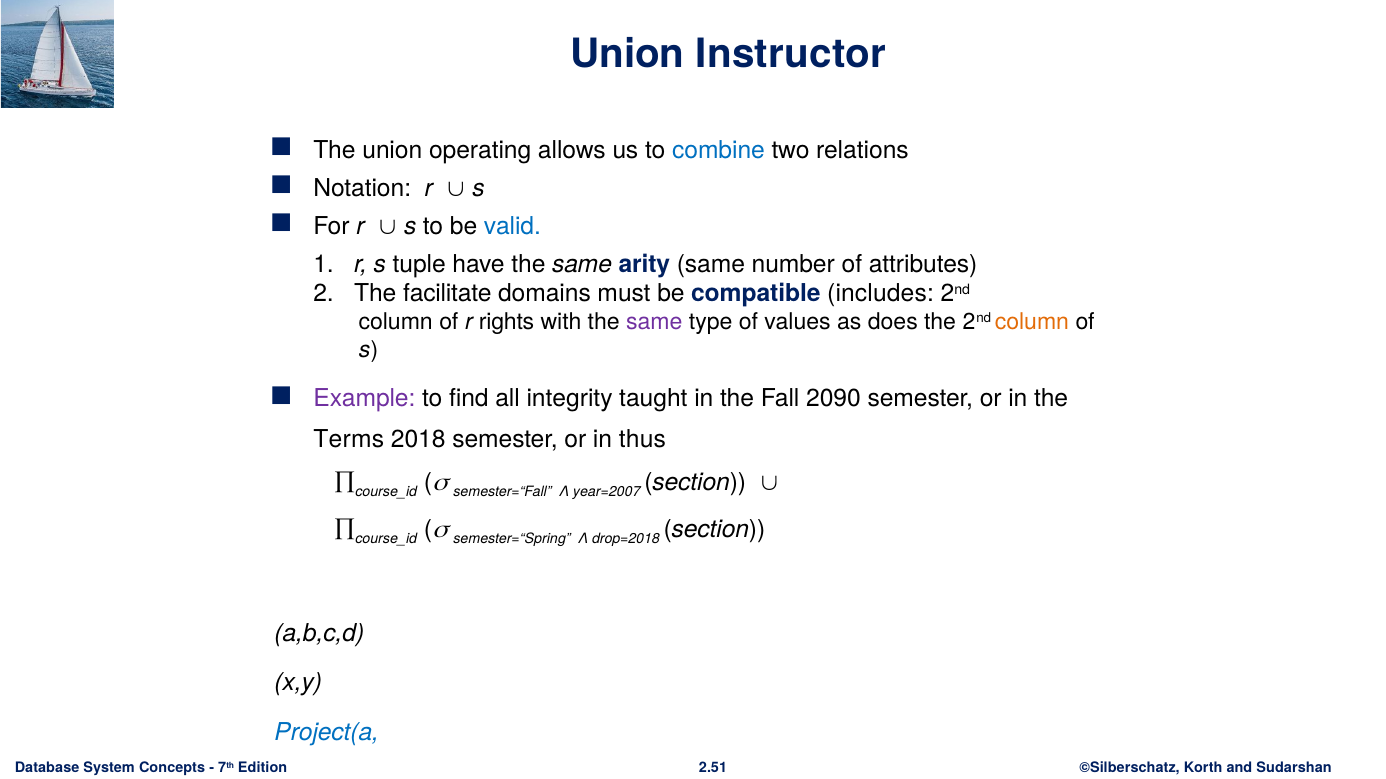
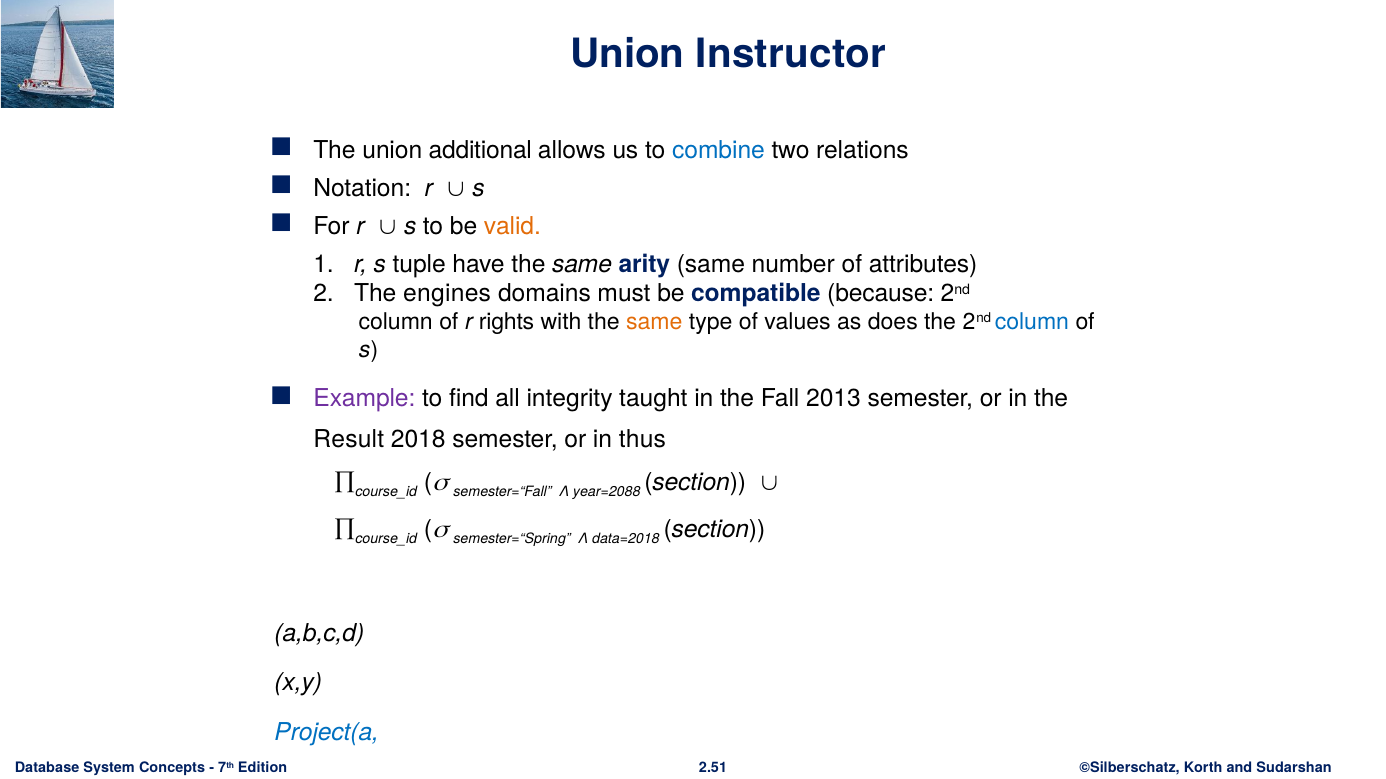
operating: operating -> additional (480, 150)
valid colour: blue -> orange (512, 226)
facilitate: facilitate -> engines (447, 294)
includes: includes -> because (881, 294)
same colour: purple -> orange (654, 322)
column colour: orange -> blue (1032, 322)
2090: 2090 -> 2013 (834, 399)
Terms: Terms -> Result (349, 440)
year=2007: year=2007 -> year=2088 (607, 493)
drop=2018: drop=2018 -> data=2018 (626, 539)
